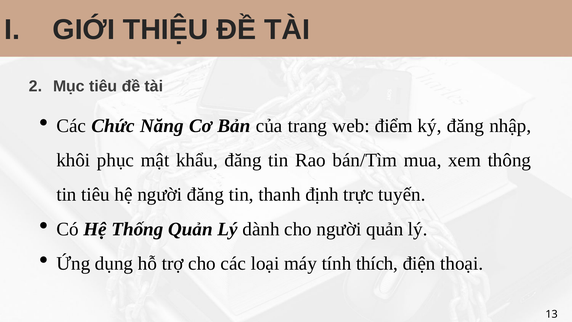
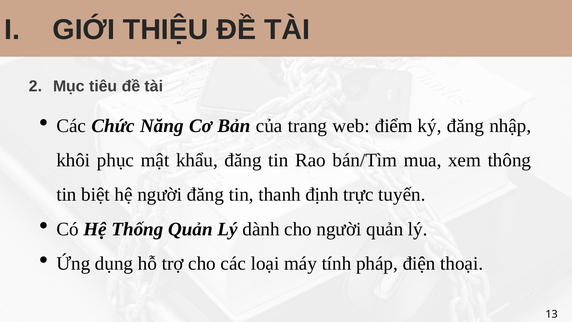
tin tiêu: tiêu -> biệt (96, 195)
thích: thích -> pháp (377, 263)
